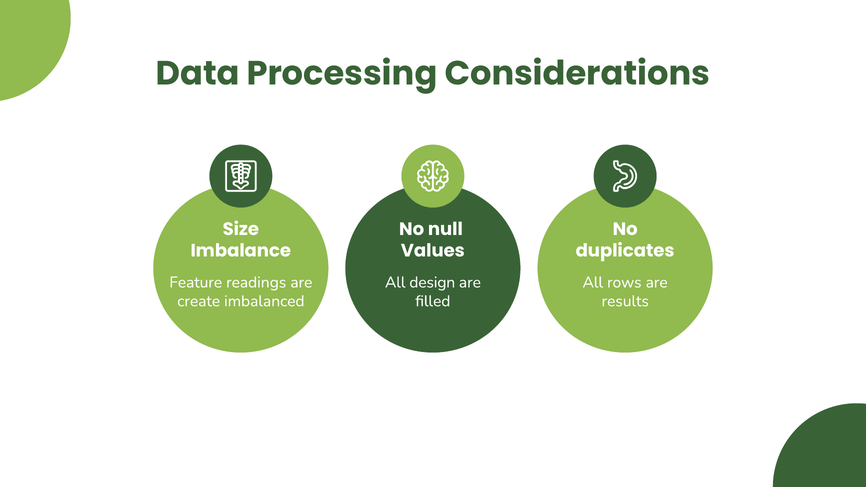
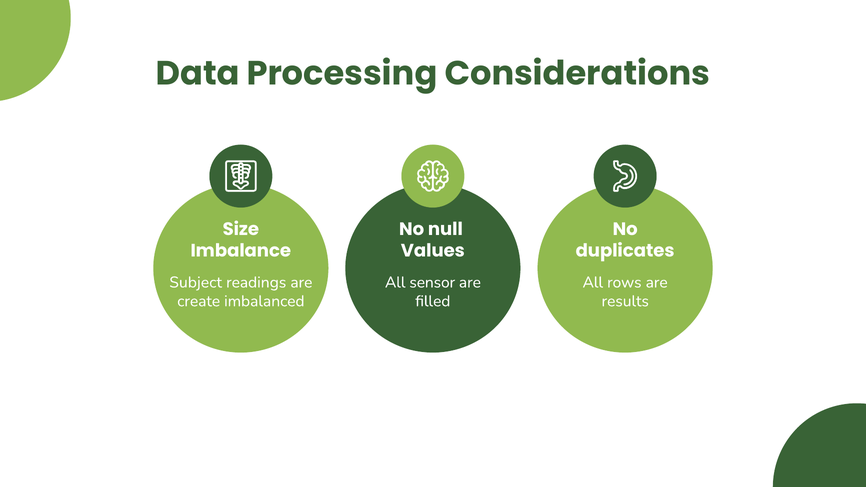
Feature: Feature -> Subject (196, 282)
design: design -> sensor (432, 282)
